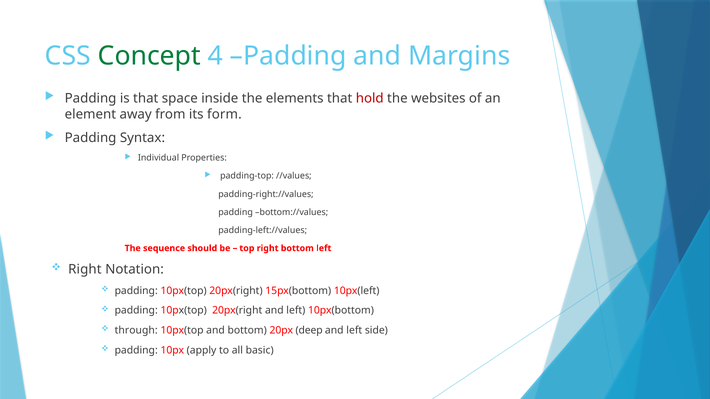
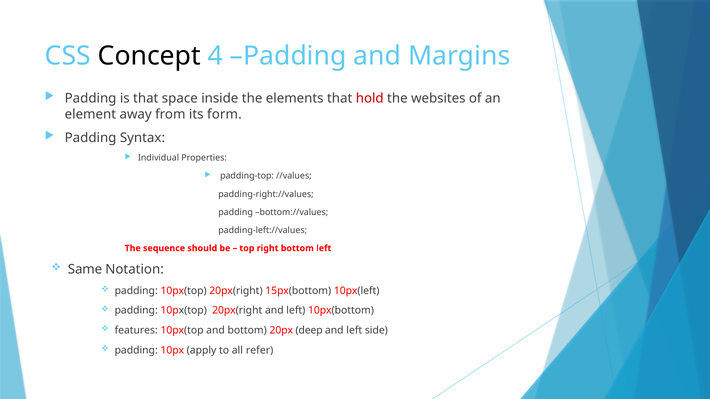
Concept colour: green -> black (149, 56)
Right: Right -> Same (85, 269)
through: through -> features (136, 331)
basic: basic -> refer (260, 350)
